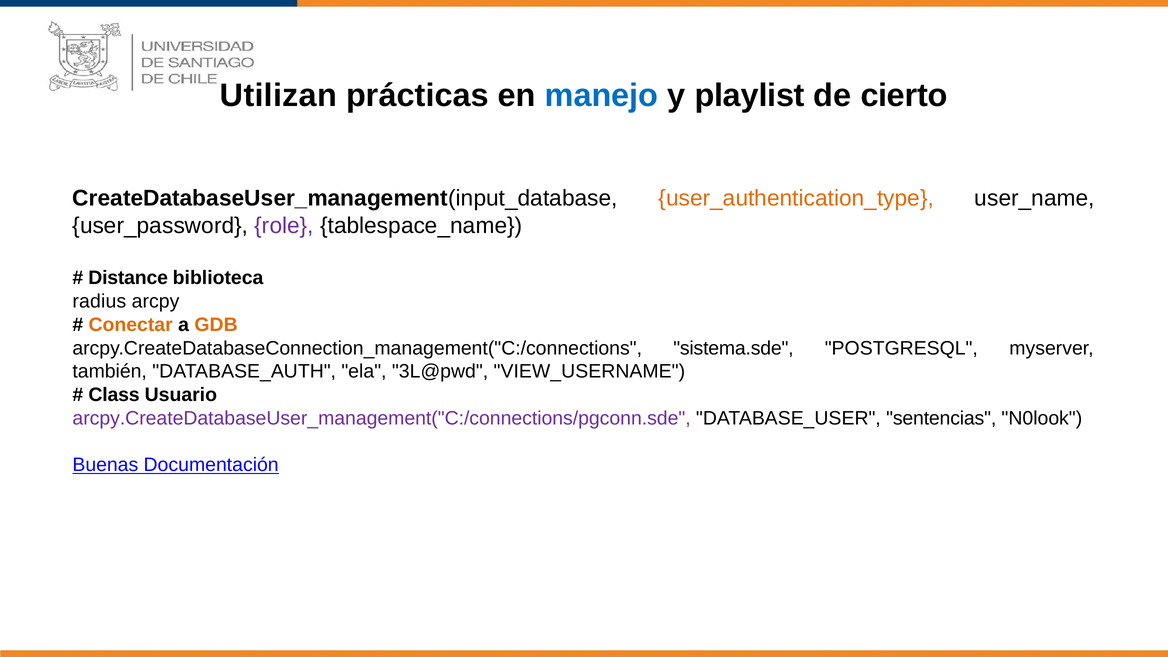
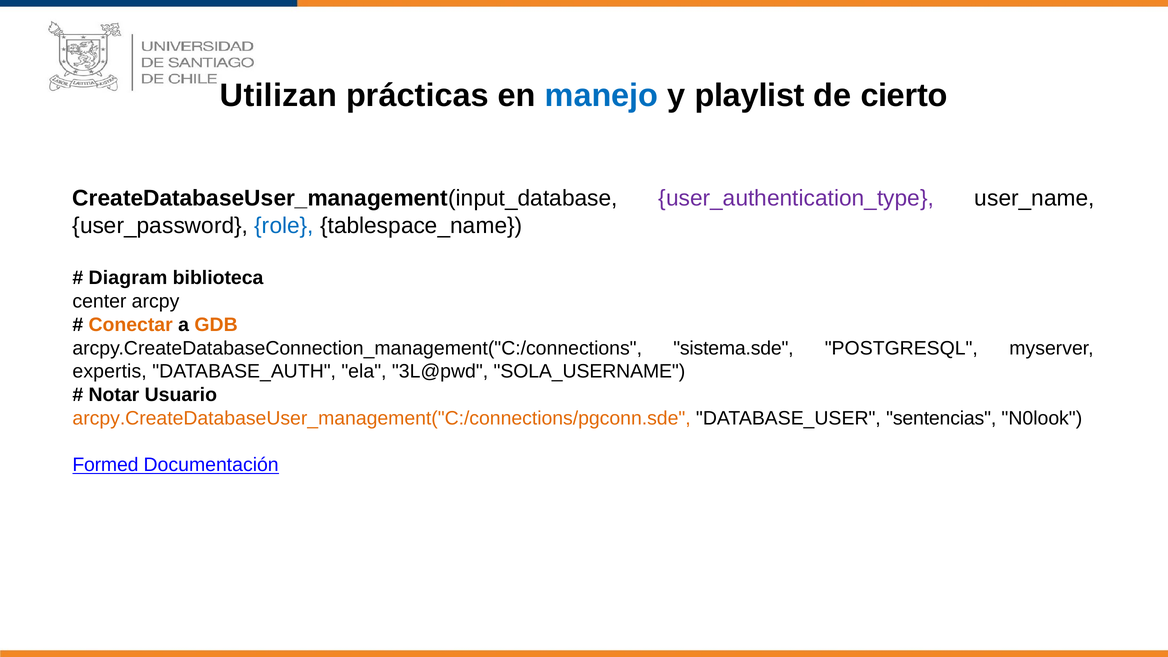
user_authentication_type colour: orange -> purple (796, 198)
role colour: purple -> blue (284, 226)
Distance: Distance -> Diagram (128, 278)
radius: radius -> center (99, 301)
también: también -> expertis (110, 372)
VIEW_USERNAME: VIEW_USERNAME -> SOLA_USERNAME (589, 372)
Class: Class -> Notar (114, 395)
arcpy.CreateDatabaseUser_management("C:/connections/pgconn.sde colour: purple -> orange (382, 418)
Buenas: Buenas -> Formed (105, 465)
